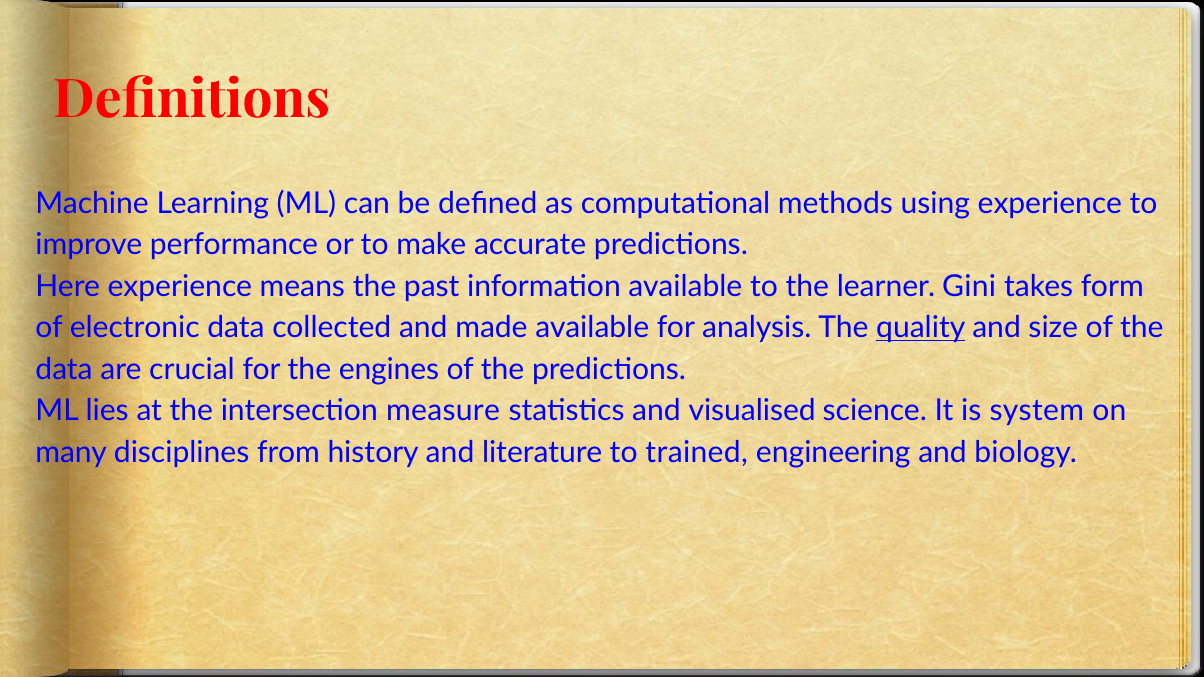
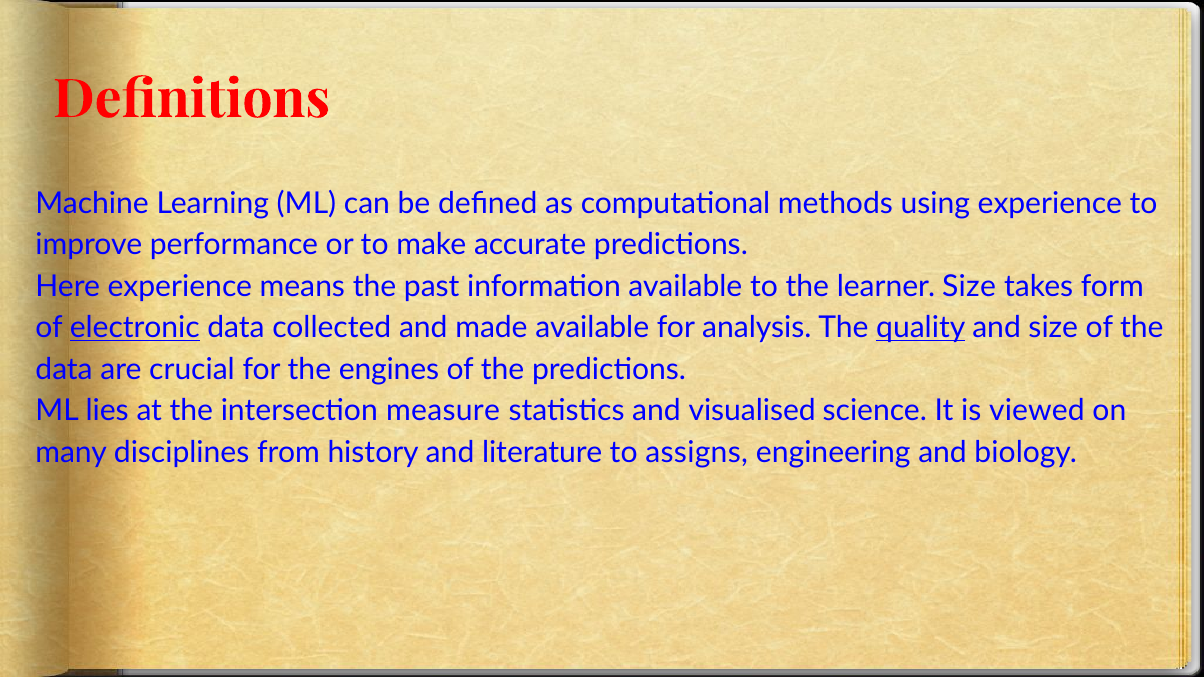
learner Gini: Gini -> Size (969, 286)
electronic underline: none -> present (135, 328)
system: system -> viewed (1037, 411)
trained: trained -> assigns (697, 452)
